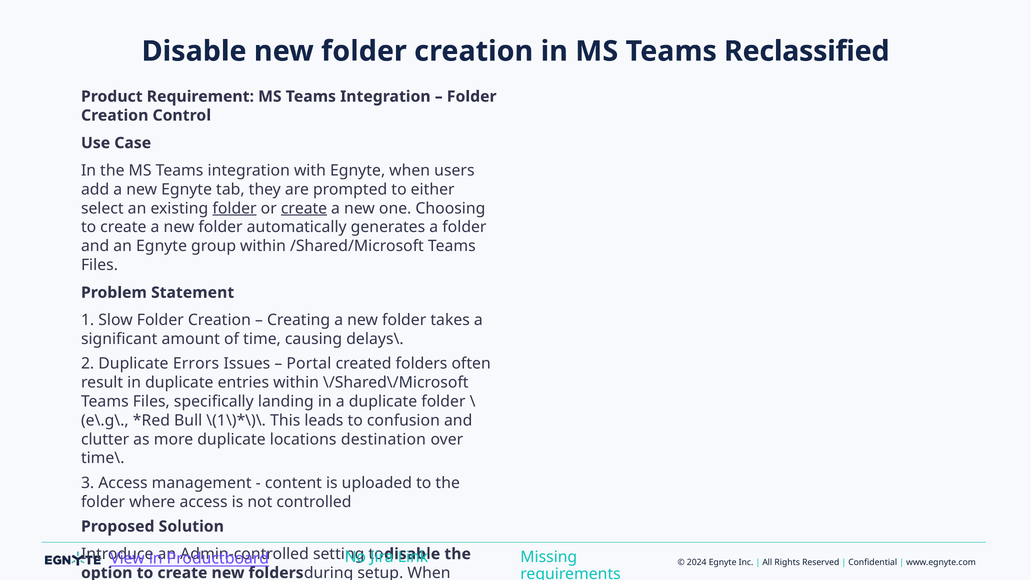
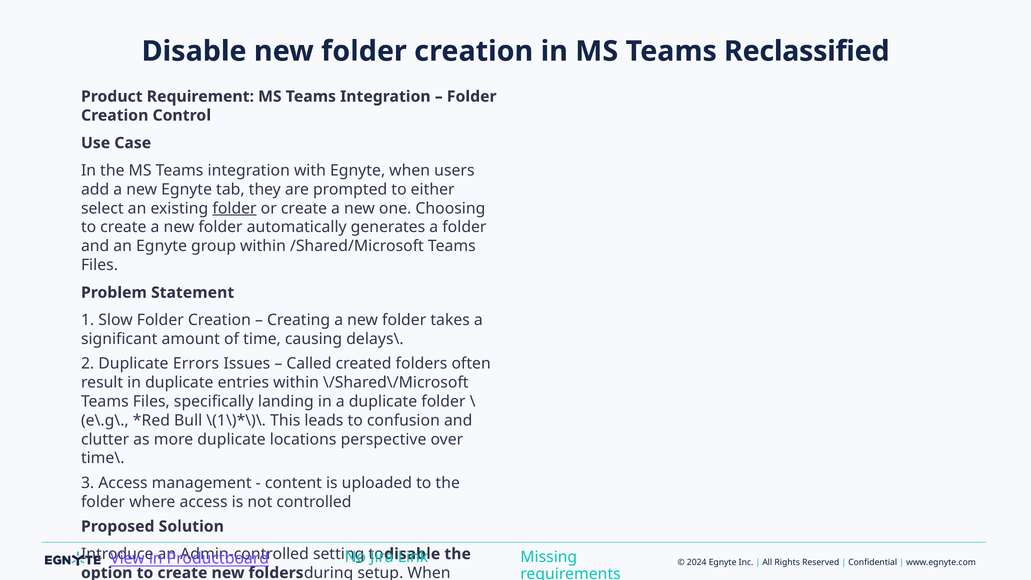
create underline: present -> none (304, 208)
Portal: Portal -> Called (309, 364)
destination: destination -> perspective (384, 439)
